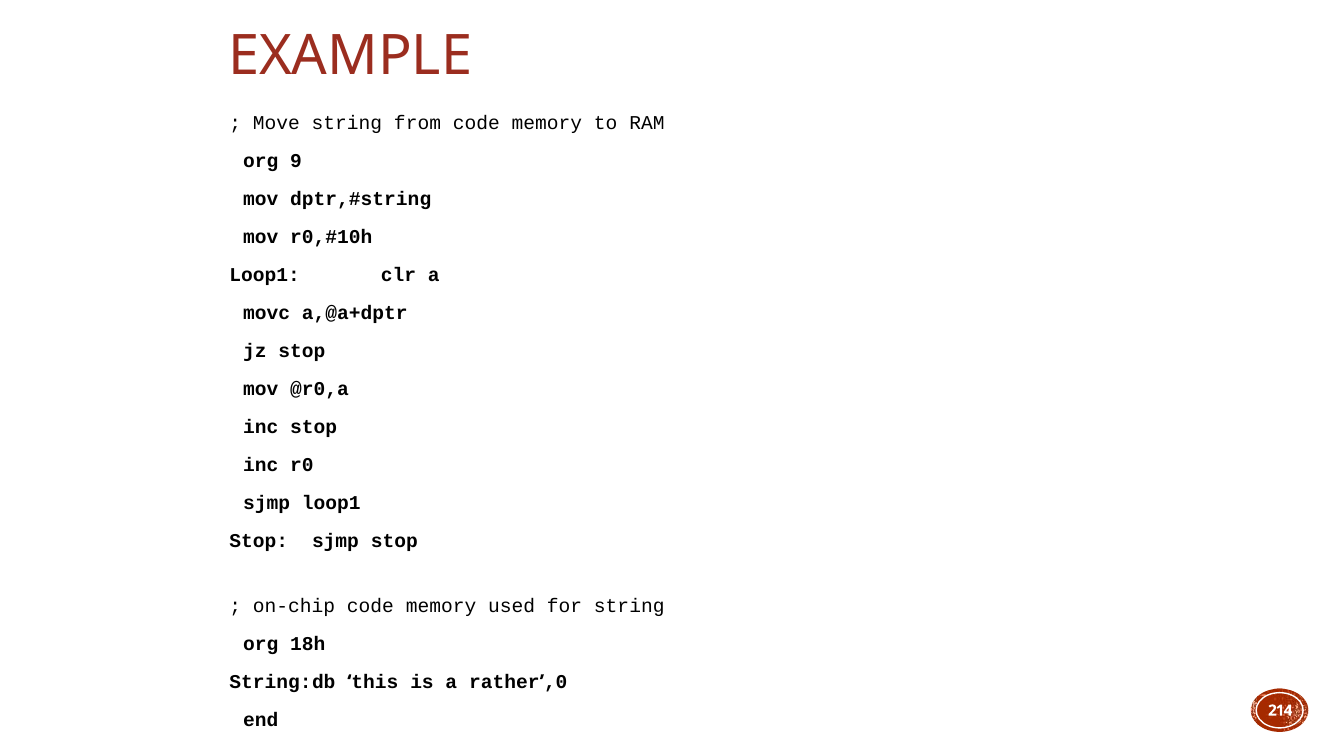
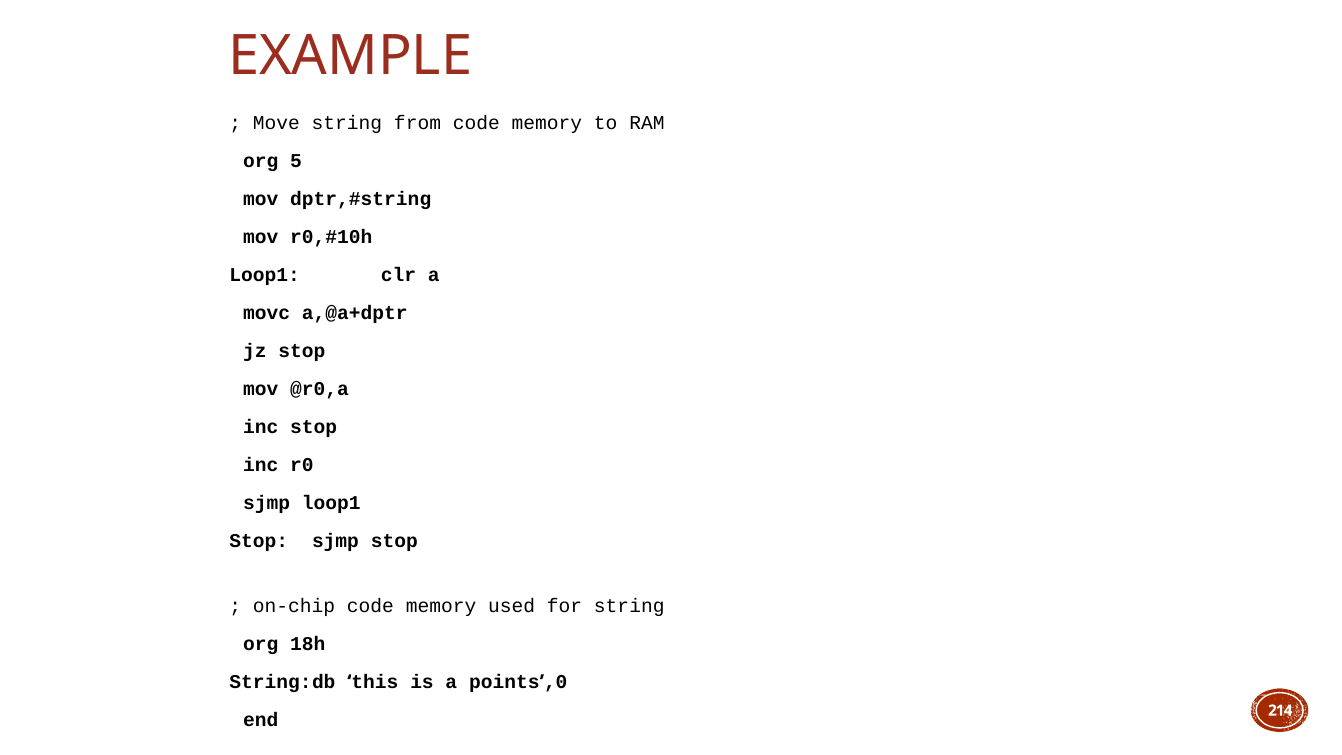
9: 9 -> 5 (296, 161)
rather: rather -> points (504, 682)
